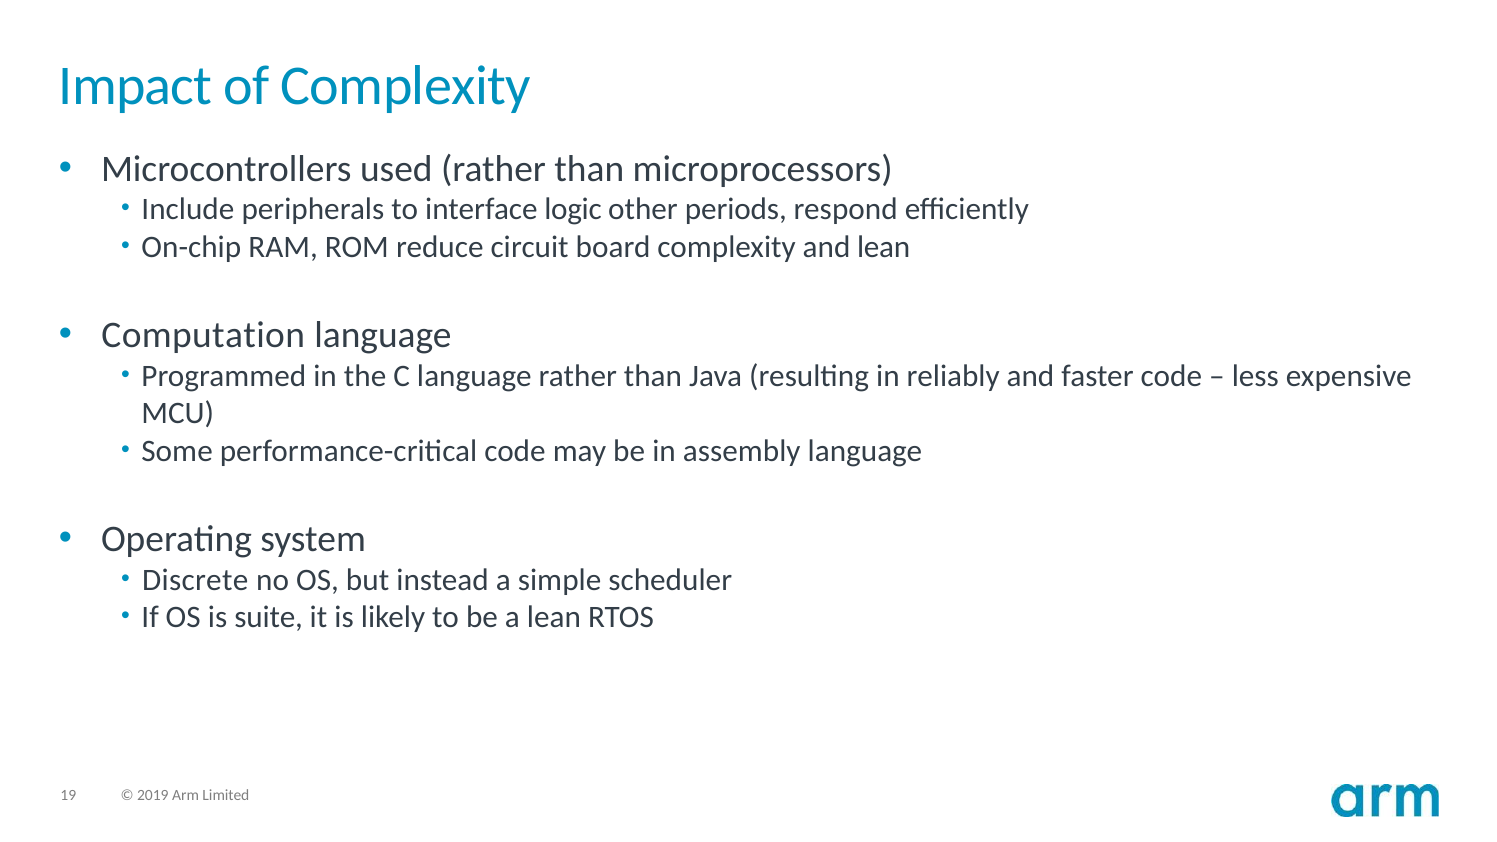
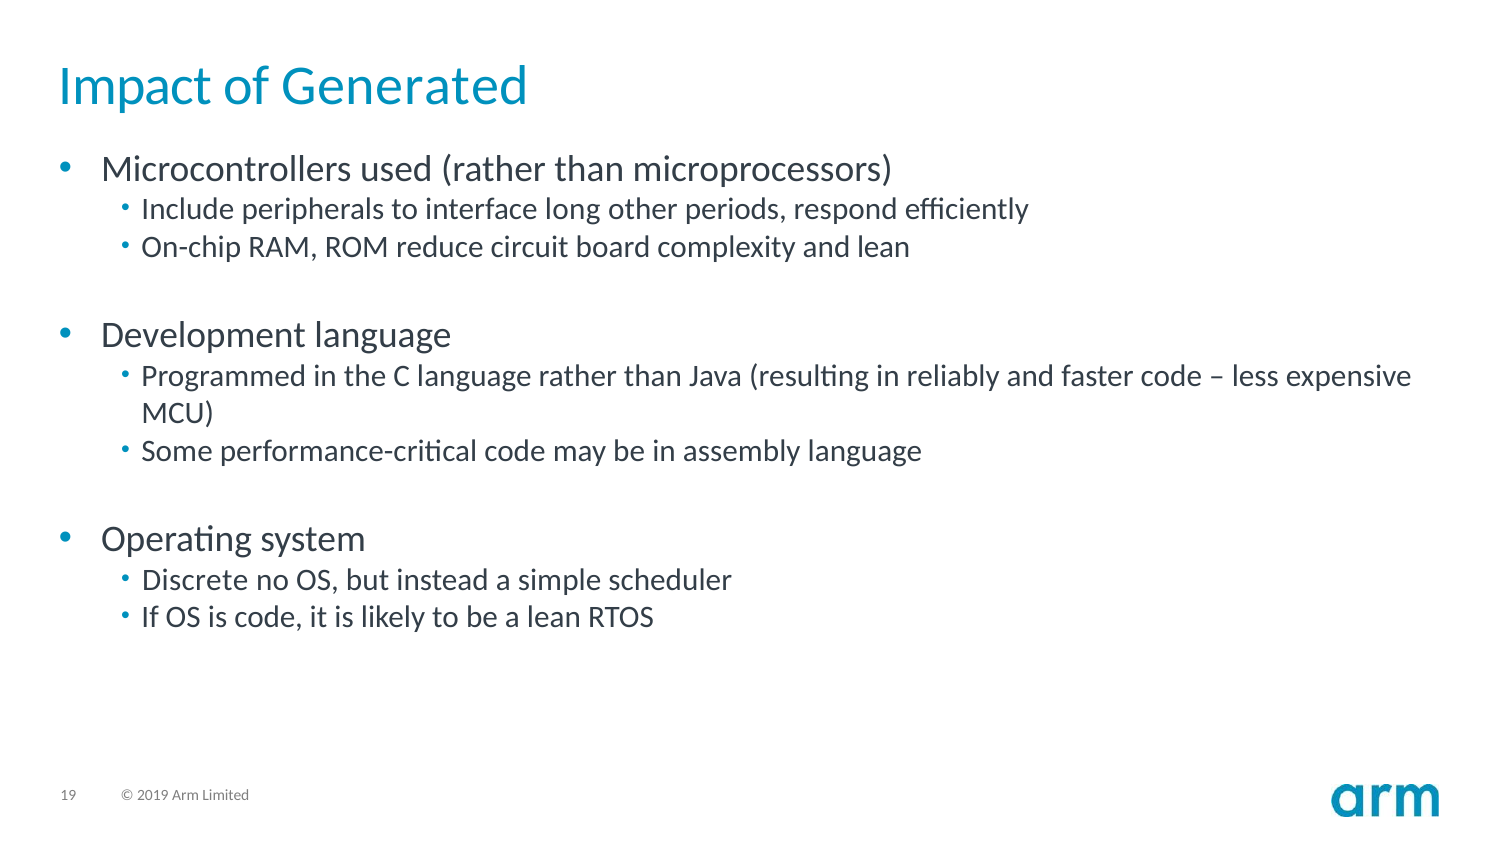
of Complexity: Complexity -> Generated (405, 86)
logic: logic -> long (573, 210)
Computation: Computation -> Development (203, 335)
is suite: suite -> code (269, 618)
